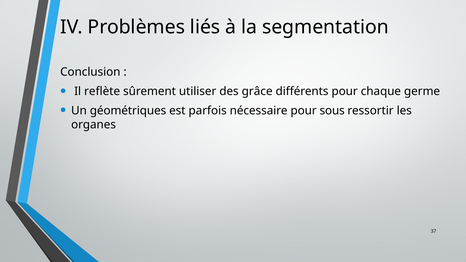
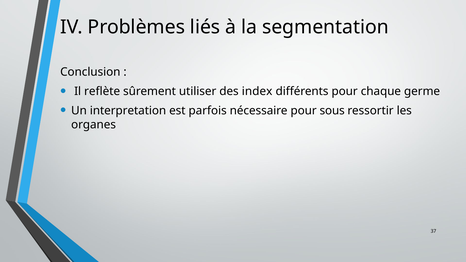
grâce: grâce -> index (257, 91)
géométriques: géométriques -> interpretation (128, 111)
